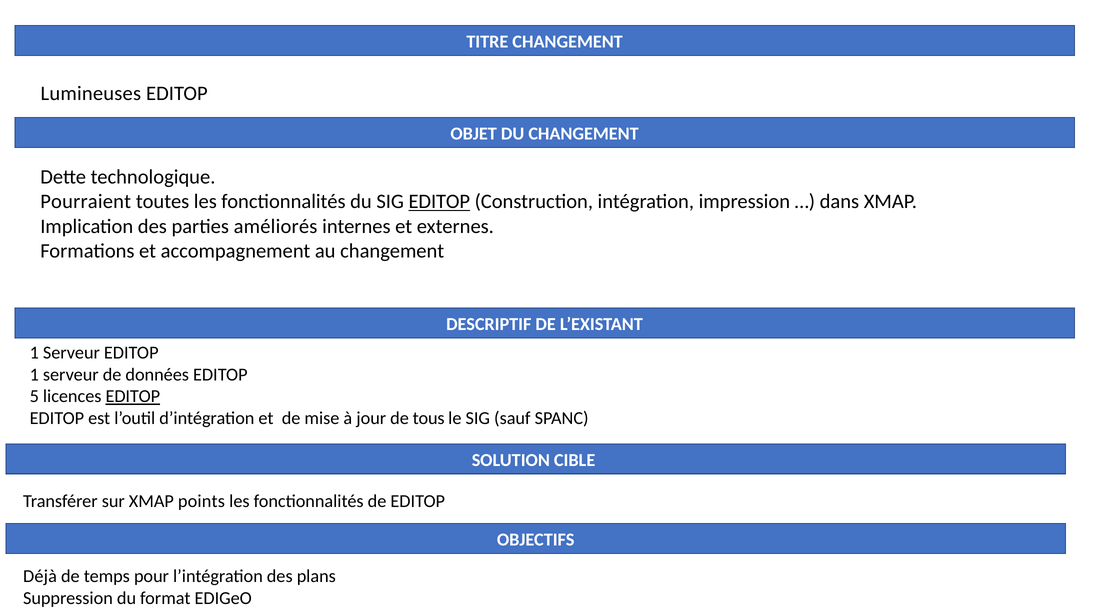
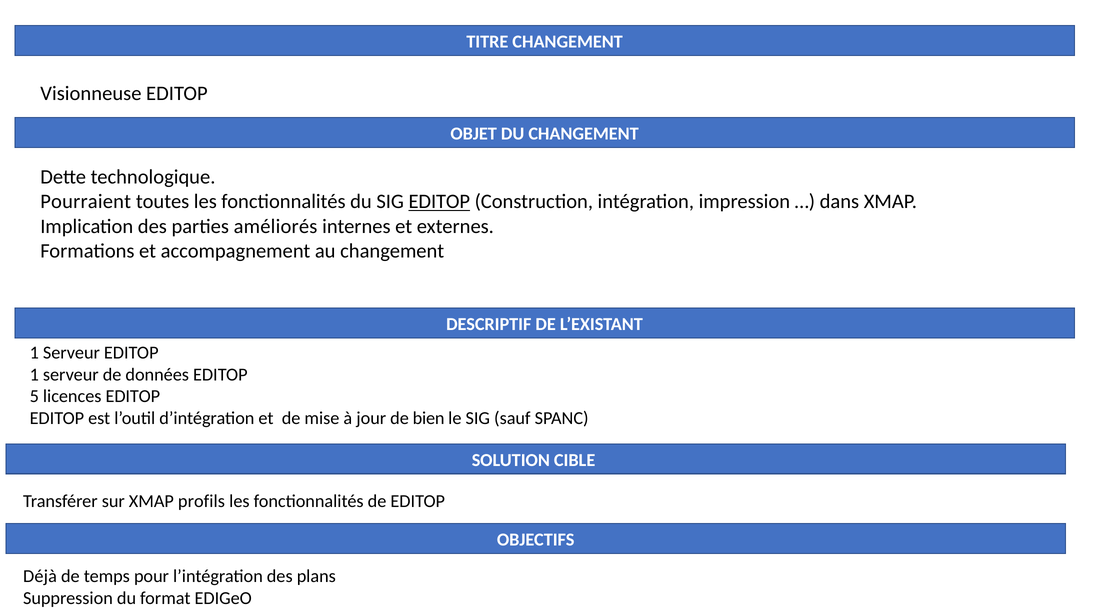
Lumineuses: Lumineuses -> Visionneuse (91, 94)
EDITOP underline: present -> none (133, 397)
tous: tous -> bien (429, 419)
points: points -> profils (201, 502)
